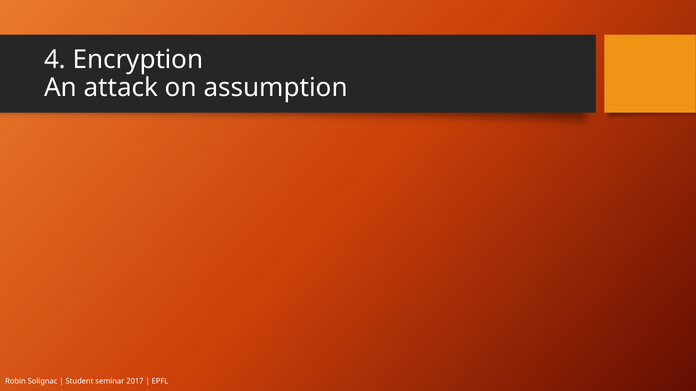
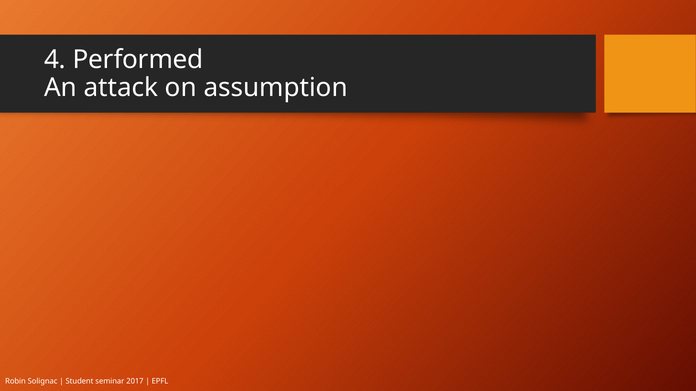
Encryption: Encryption -> Performed (138, 60)
